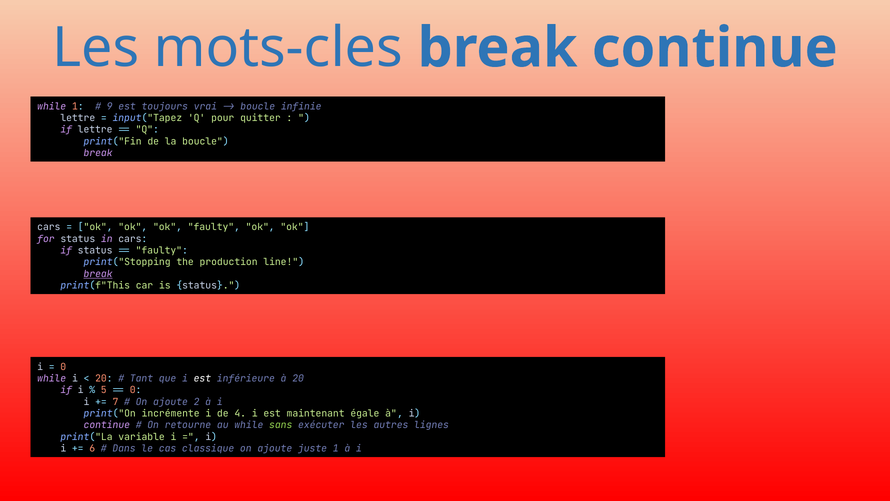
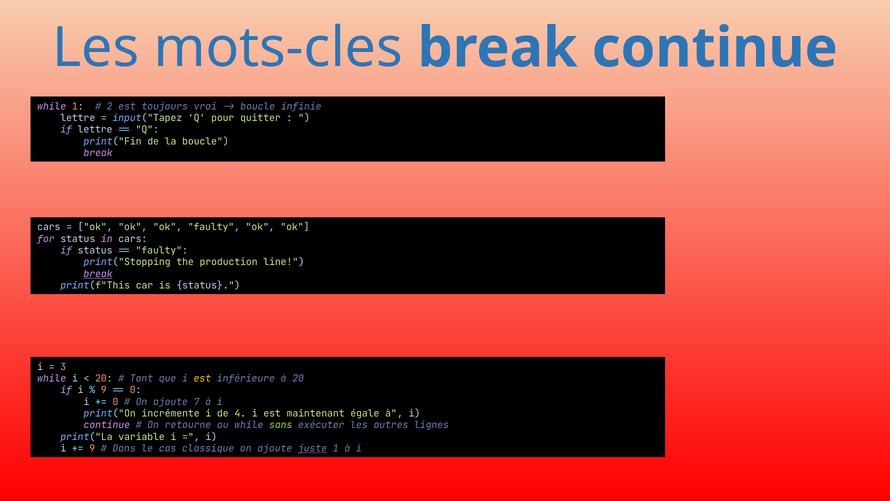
9: 9 -> 2 (110, 106)
0: 0 -> 3 (63, 367)
est colour: white -> yellow (202, 378)
5: 5 -> 9 (104, 390)
7: 7 -> 0 (115, 402)
2: 2 -> 7 (197, 402)
6: 6 -> 9 (92, 448)
juste underline: none -> present (312, 448)
